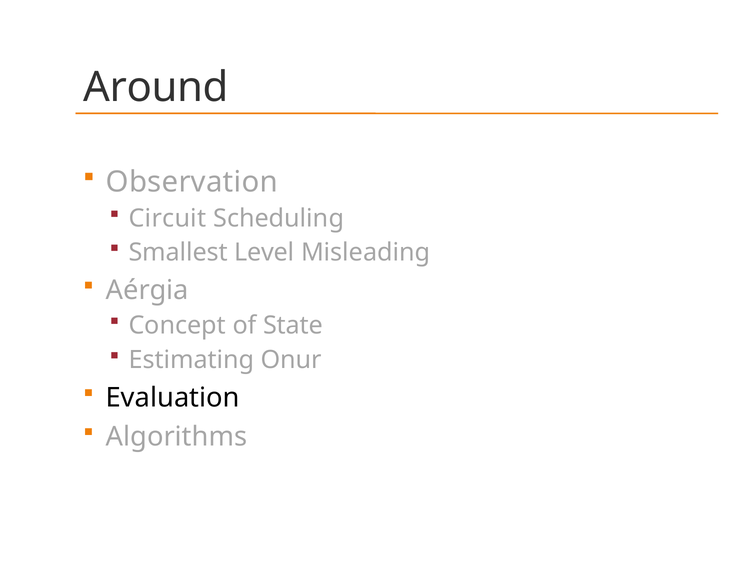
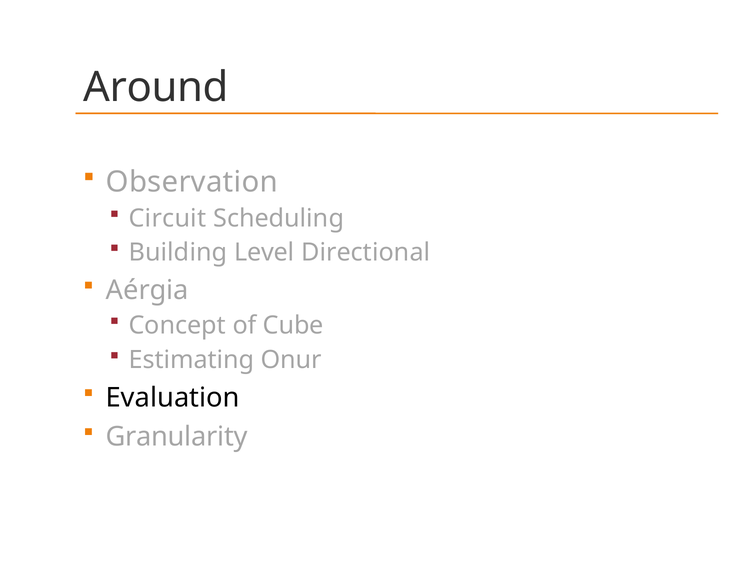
Smallest: Smallest -> Building (178, 253)
Misleading: Misleading -> Directional (366, 253)
State: State -> Cube (293, 326)
Algorithms: Algorithms -> Granularity (177, 436)
